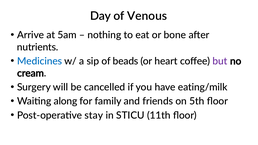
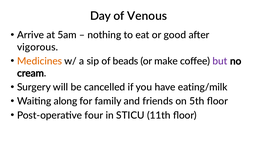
bone: bone -> good (175, 35)
nutrients: nutrients -> vigorous (38, 47)
Medicines colour: blue -> orange (40, 61)
heart: heart -> make (166, 61)
stay: stay -> four (94, 115)
